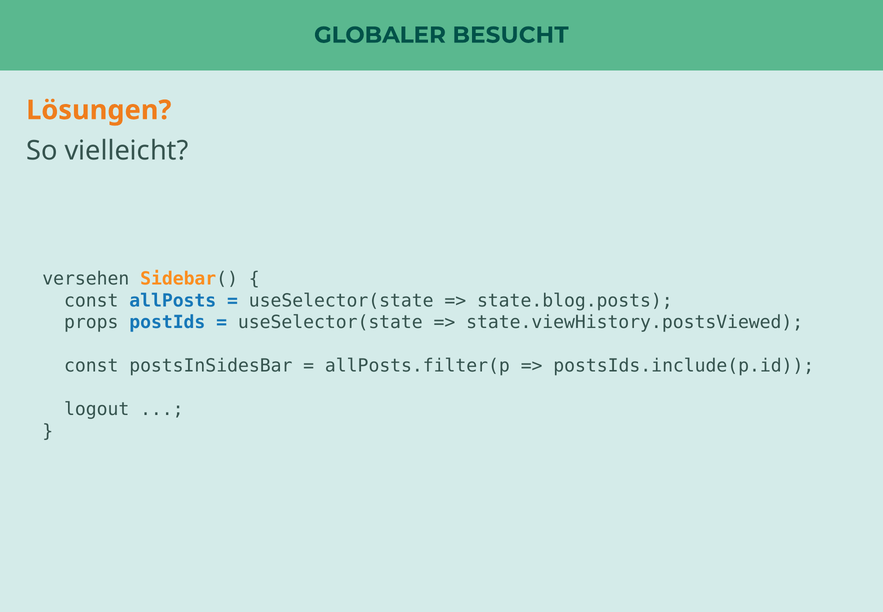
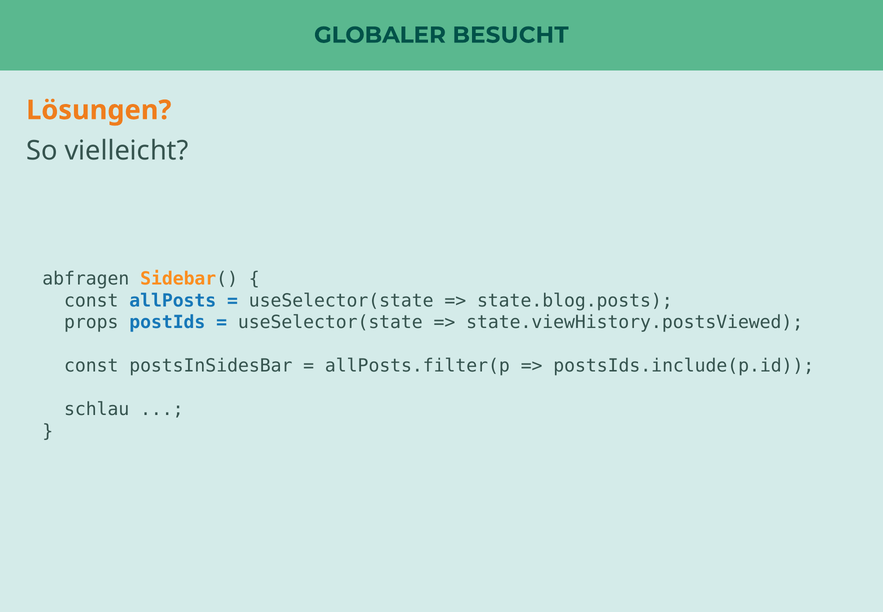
versehen: versehen -> abfragen (86, 279)
logout: logout -> schlau (97, 409)
